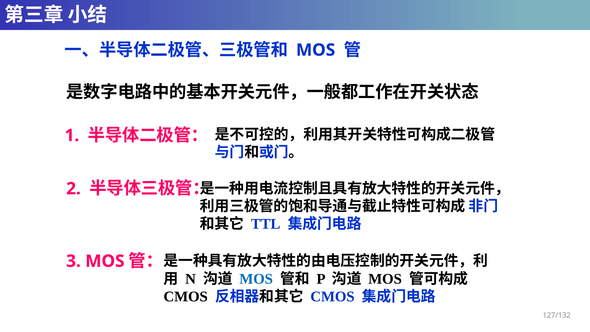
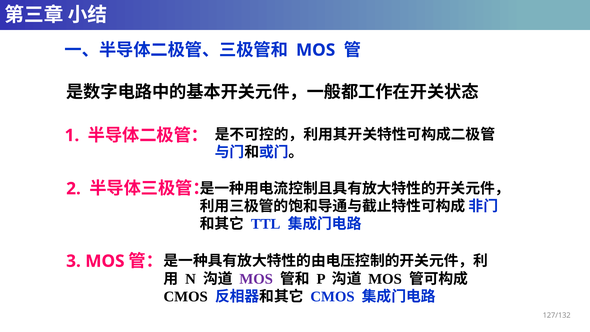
MOS colour: blue -> purple (256, 279)
